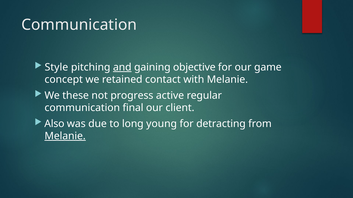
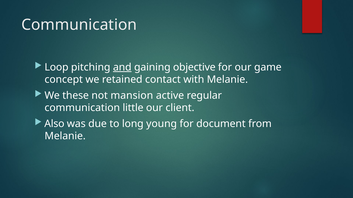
Style: Style -> Loop (57, 67)
progress: progress -> mansion (132, 96)
final: final -> little (133, 108)
detracting: detracting -> document (221, 124)
Melanie underline: present -> none (65, 136)
